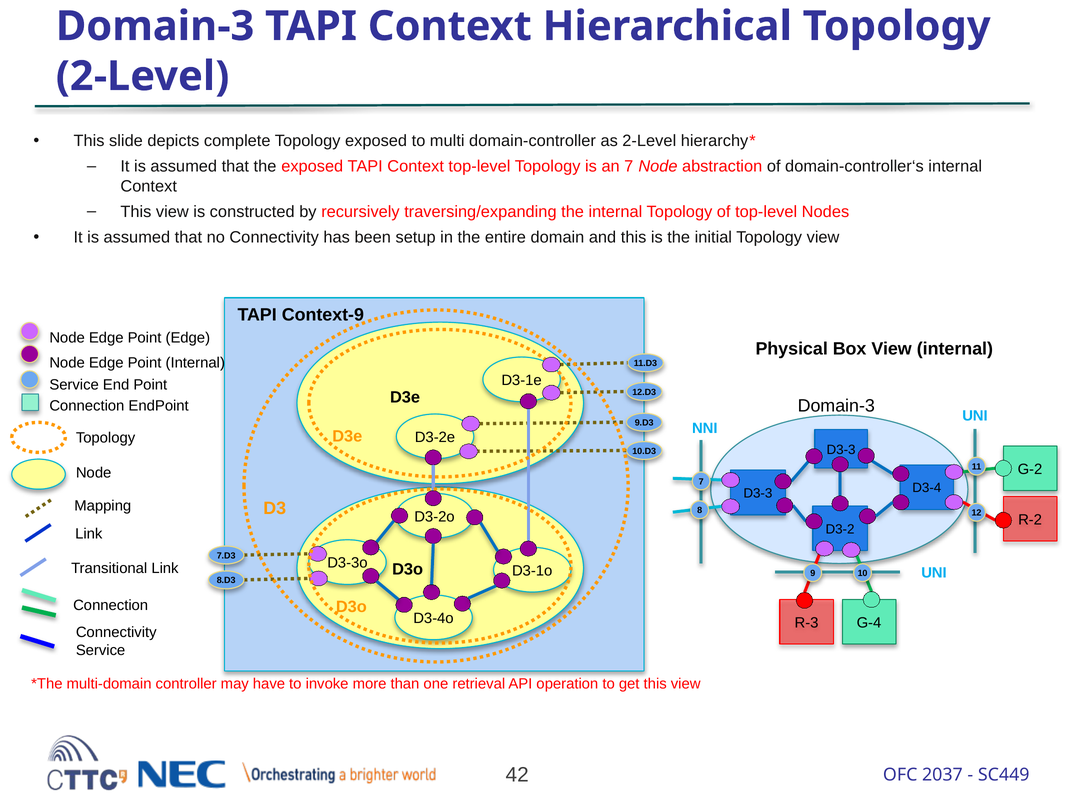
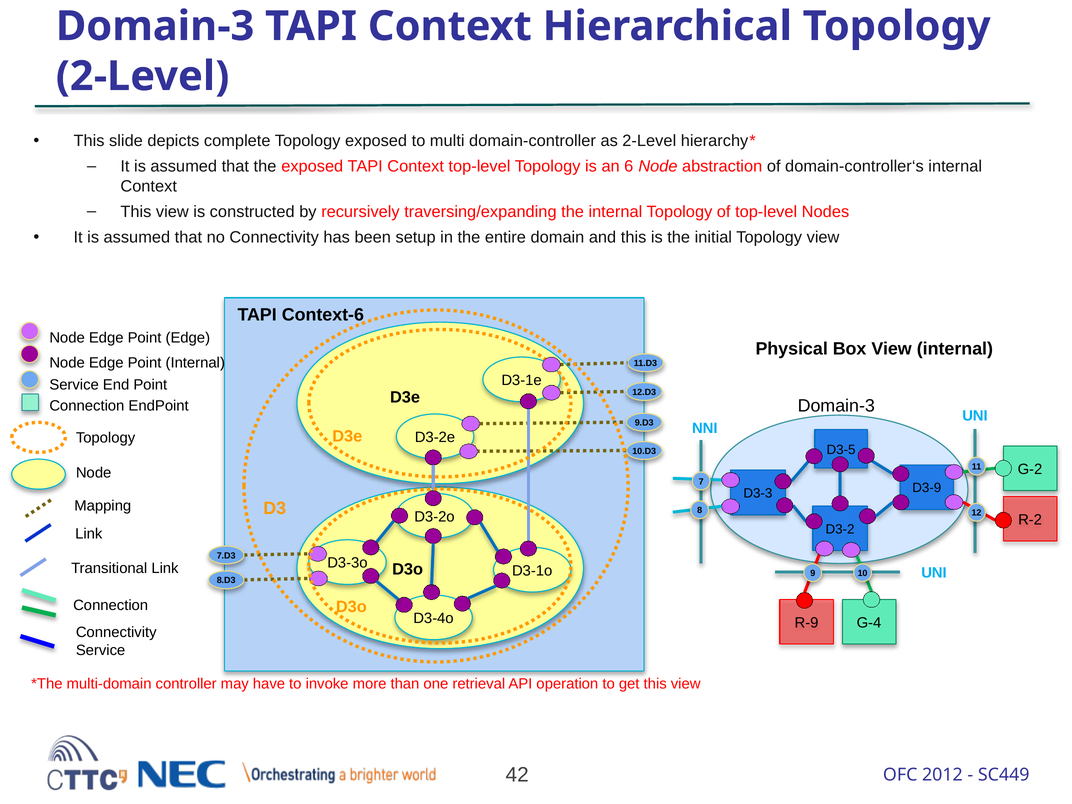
an 7: 7 -> 6 (629, 166)
Context-9: Context-9 -> Context-6 (323, 315)
D3-3: D3-3 -> D3-5 (841, 450)
D3-4: D3-4 -> D3-9 (927, 488)
R-3: R-3 -> R-9 (807, 623)
2037: 2037 -> 2012 (942, 775)
